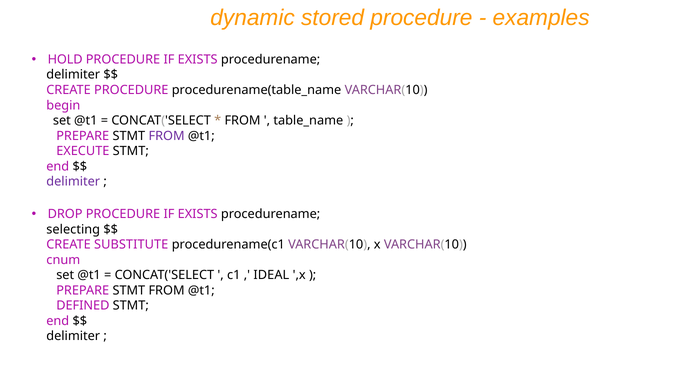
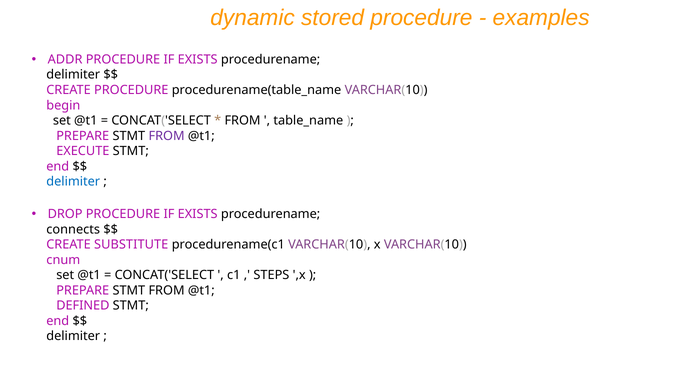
HOLD: HOLD -> ADDR (65, 60)
delimiter colour: purple -> blue (73, 182)
selecting: selecting -> connects (73, 230)
IDEAL: IDEAL -> STEPS (271, 276)
